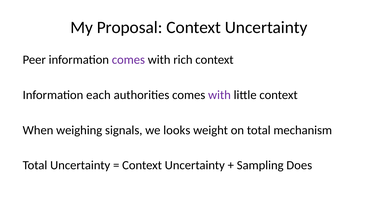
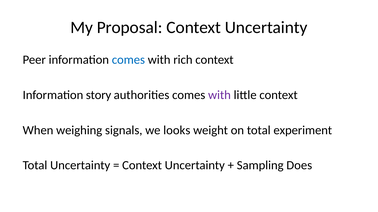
comes colour: purple -> blue (128, 60)
each: each -> story (99, 95)
mechanism: mechanism -> experiment (303, 130)
